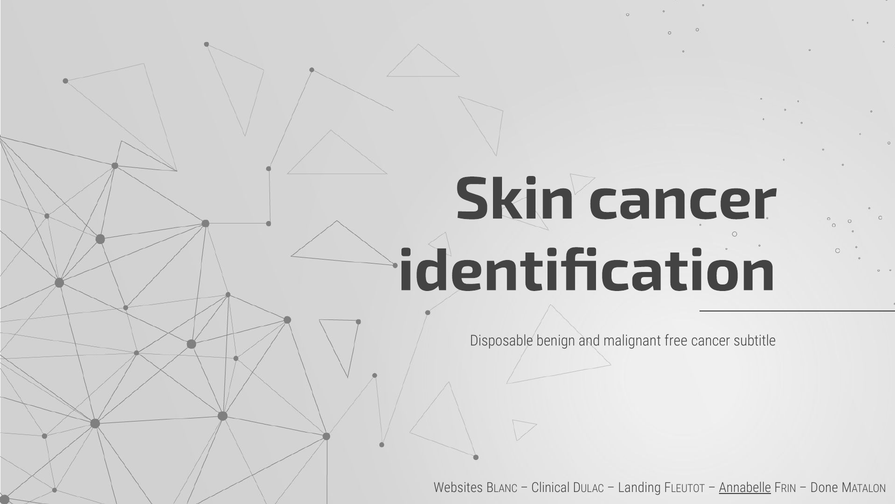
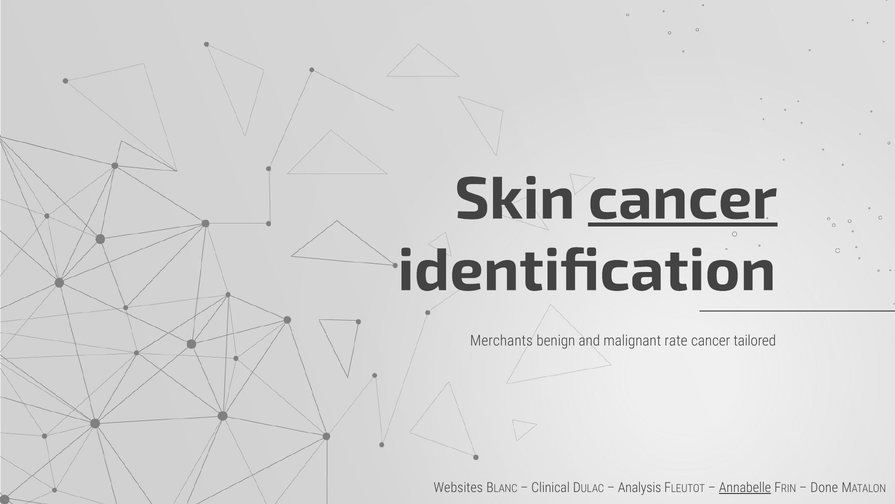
cancer underline: none -> present (683, 199)
Disposable: Disposable -> Merchants (501, 340)
free: free -> rate (676, 340)
subtitle: subtitle -> tailored (755, 340)
Landing: Landing -> Analysis (640, 487)
